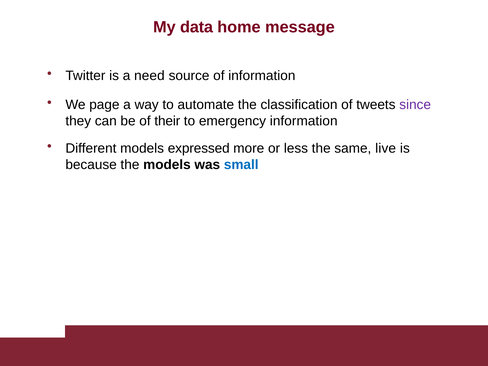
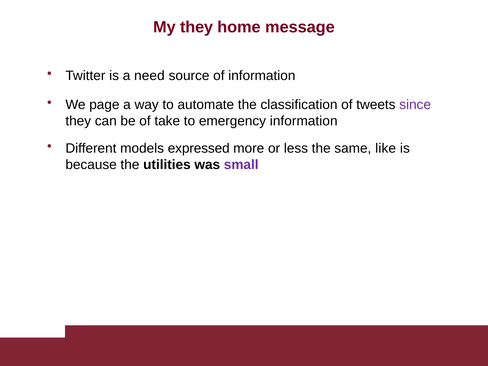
My data: data -> they (197, 27)
their: their -> take (167, 121)
live: live -> like (386, 148)
the models: models -> utilities (167, 165)
small colour: blue -> purple (241, 165)
